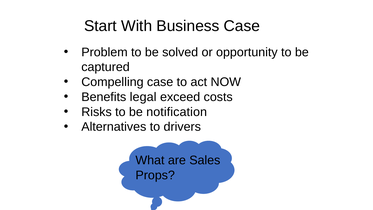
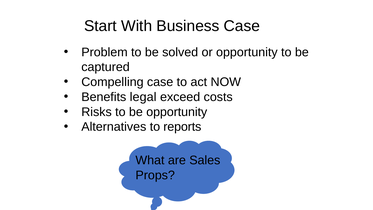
be notification: notification -> opportunity (177, 112)
drivers: drivers -> reports (182, 127)
